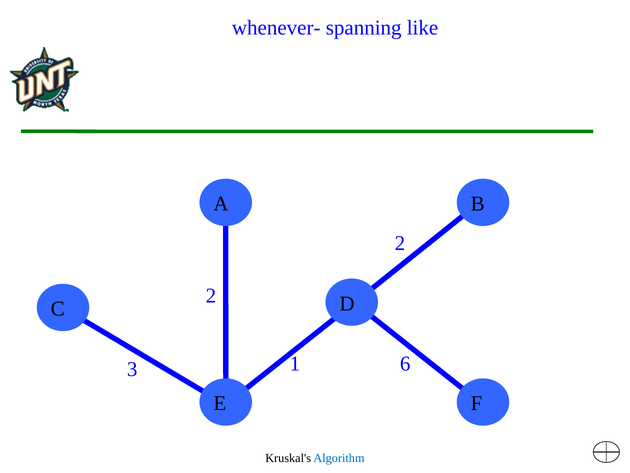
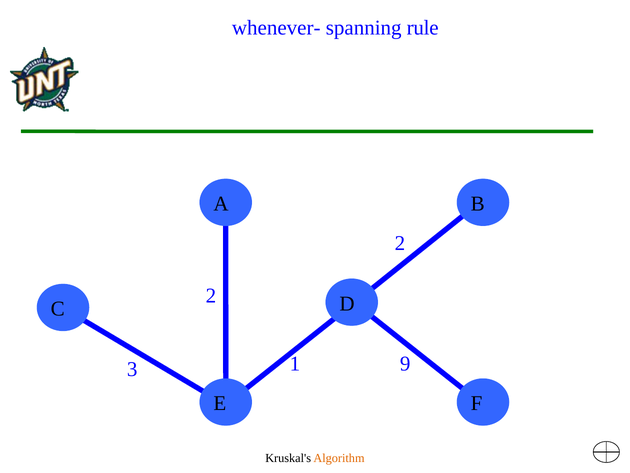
like: like -> rule (423, 28)
6: 6 -> 9 (405, 364)
Algorithm colour: blue -> orange (339, 458)
